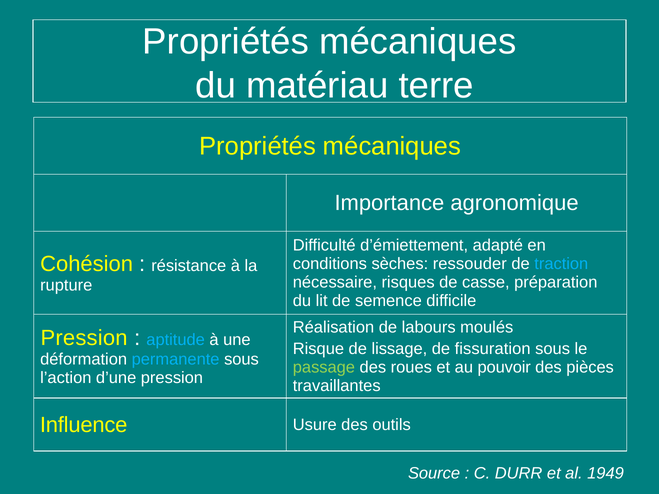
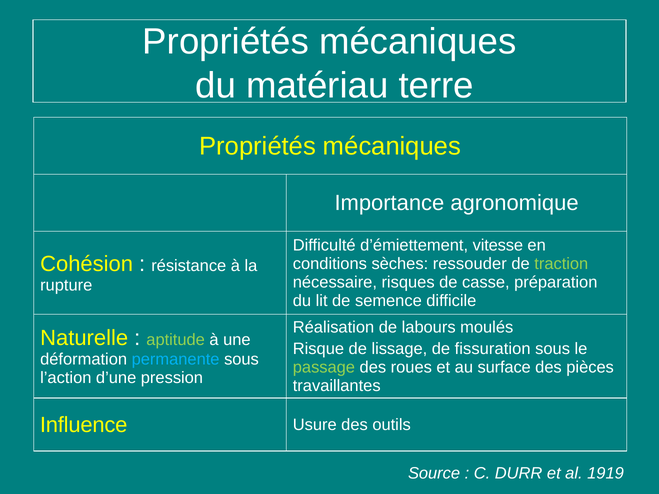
adapté: adapté -> vitesse (498, 246)
traction colour: light blue -> light green (561, 264)
Pression: Pression -> Naturelle (84, 338)
aptitude colour: light blue -> light green (176, 340)
pouvoir: pouvoir -> surface (504, 368)
1949: 1949 -> 1919 (606, 474)
